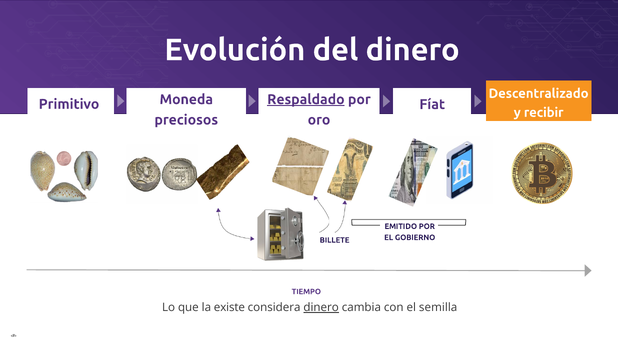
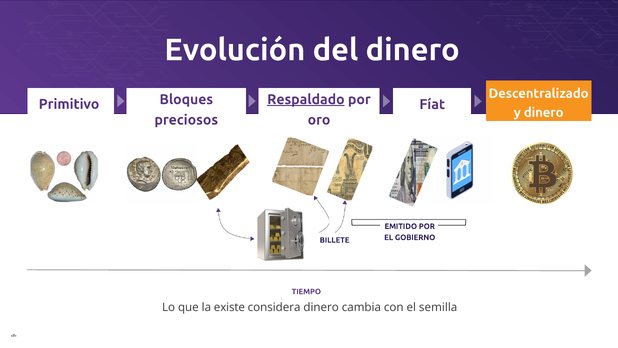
Moneda: Moneda -> Bloques (186, 99)
y recibir: recibir -> dinero (544, 112)
dinero underline: present -> none (321, 307)
